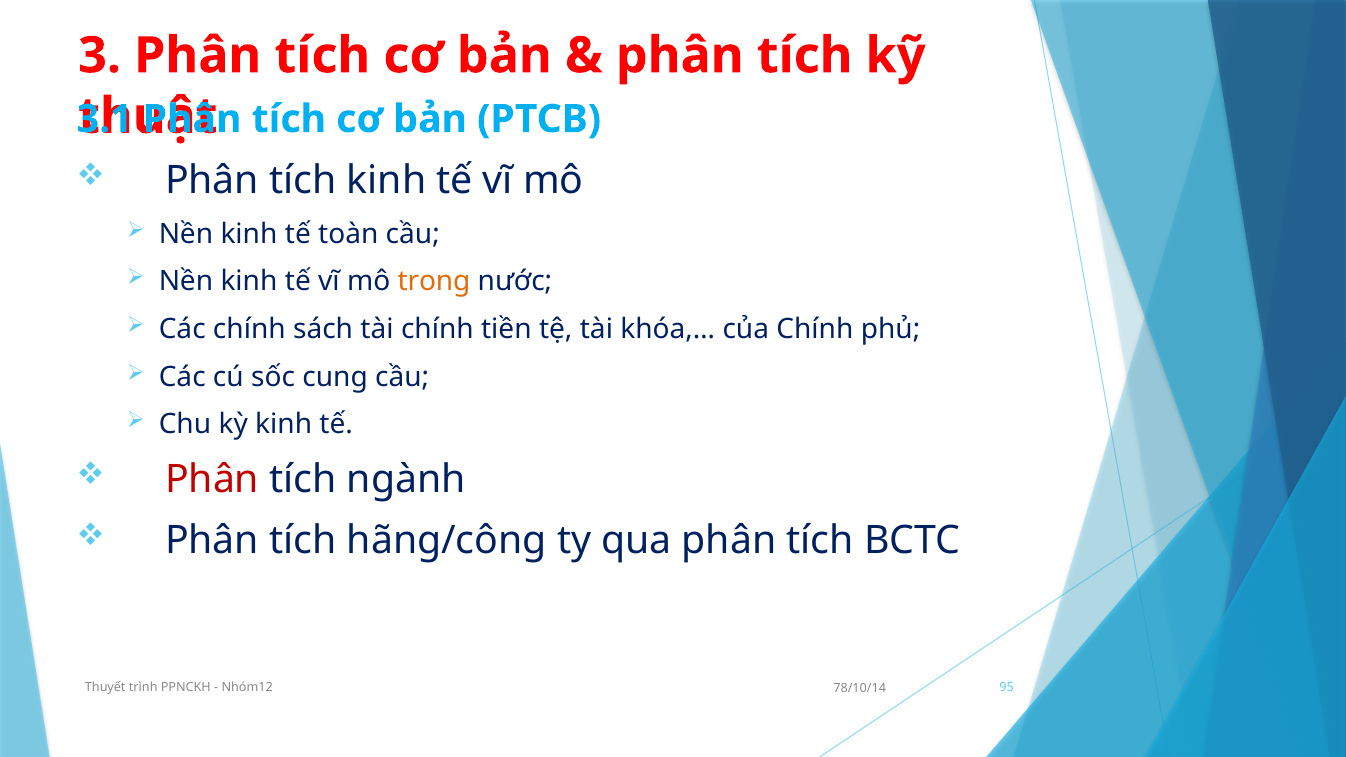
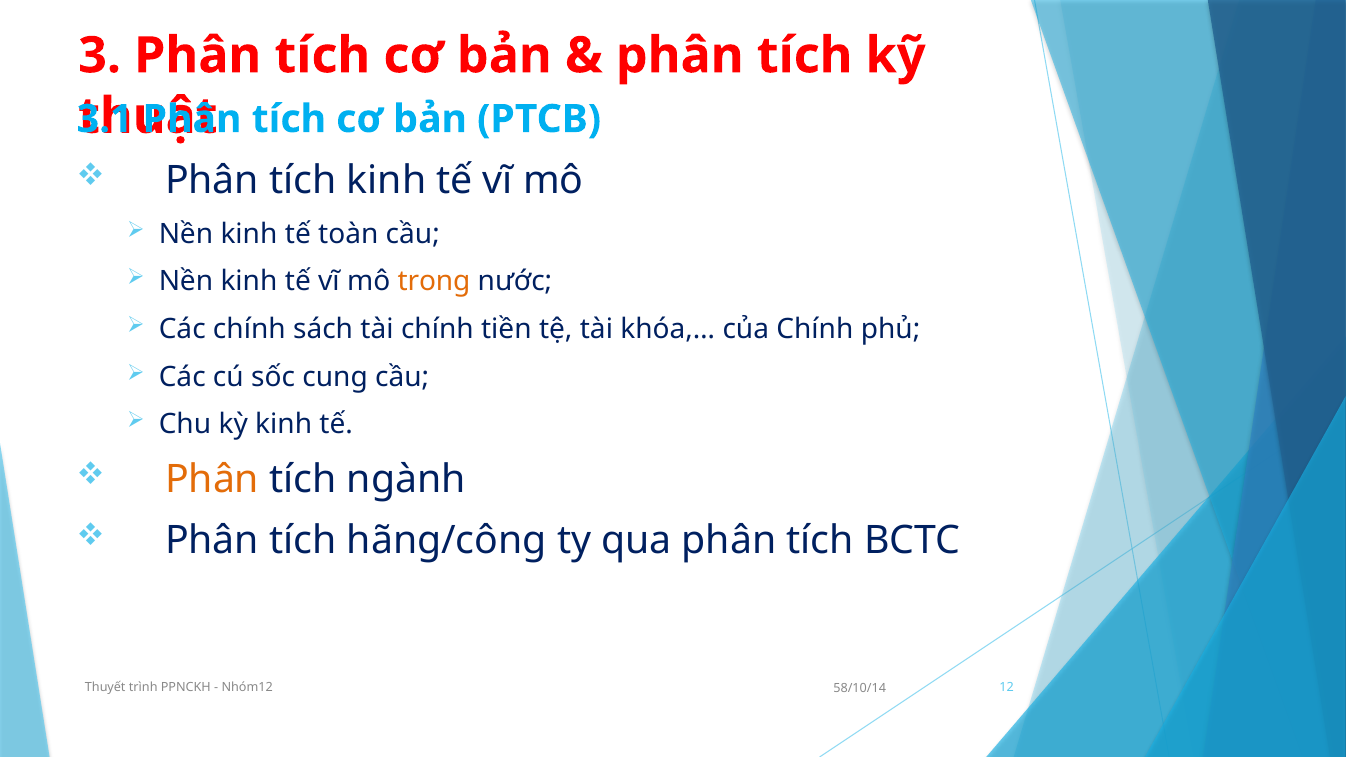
Phân colour: red -> orange (212, 480)
95: 95 -> 12 (1007, 687)
78/10/14: 78/10/14 -> 58/10/14 (860, 688)
